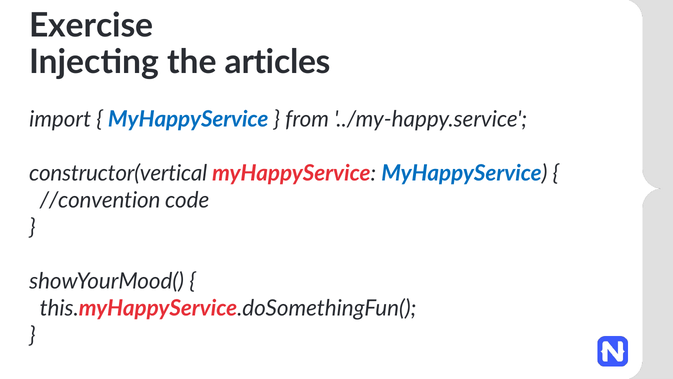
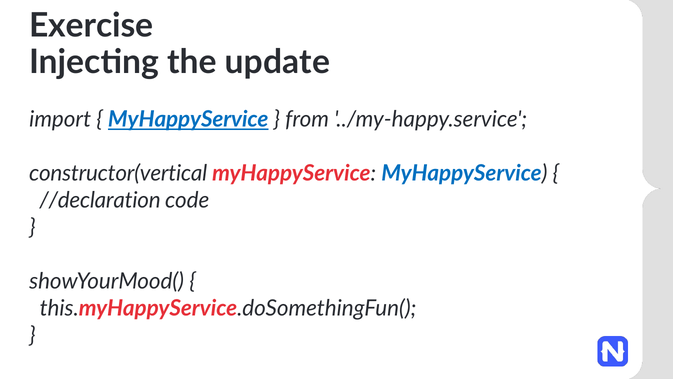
articles: articles -> update (277, 62)
MyHappyService underline: none -> present (188, 119)
//convention: //convention -> //declaration (100, 200)
